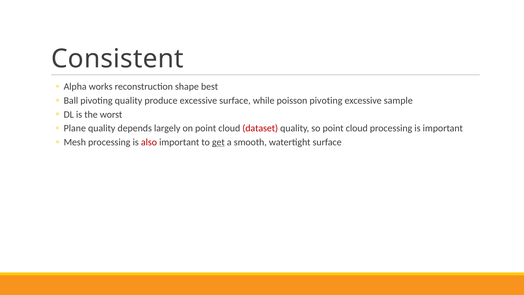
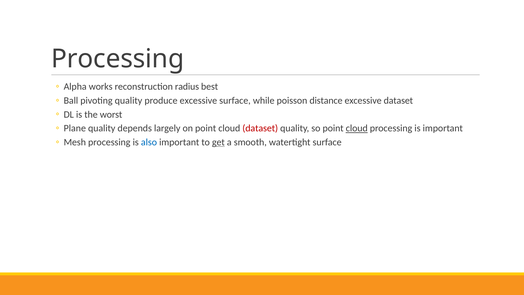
Consistent: Consistent -> Processing (118, 59)
shape: shape -> radius (187, 87)
poisson pivoting: pivoting -> distance (326, 100)
excessive sample: sample -> dataset (398, 100)
cloud underline: none -> present (357, 128)
also colour: red -> blue (149, 142)
